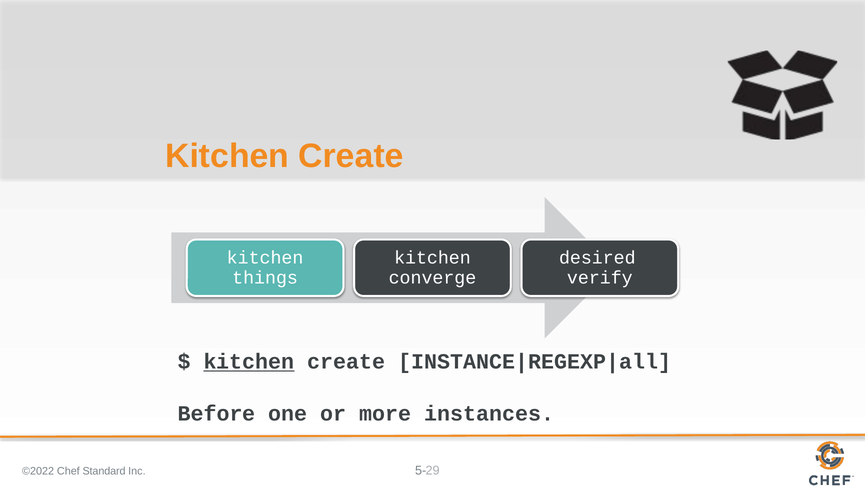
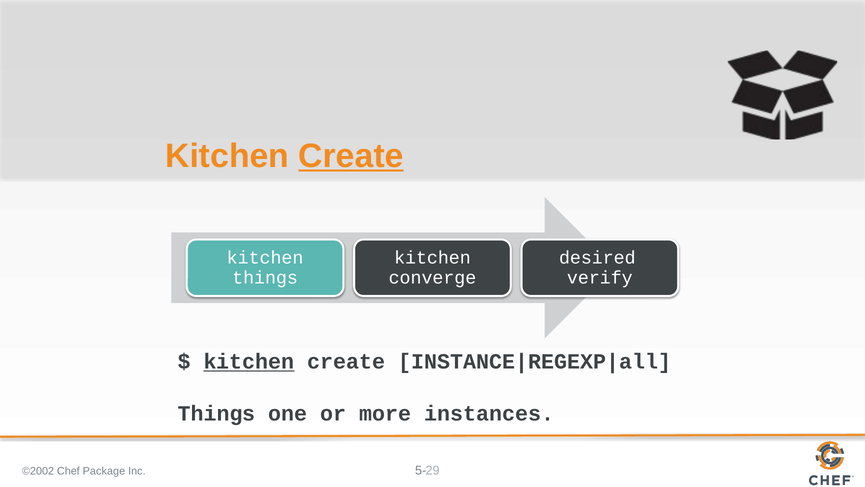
Create underline: none -> present (351, 156)
Before: Before -> Things (217, 413)
©2022: ©2022 -> ©2002 (38, 471)
Standard: Standard -> Package (104, 471)
